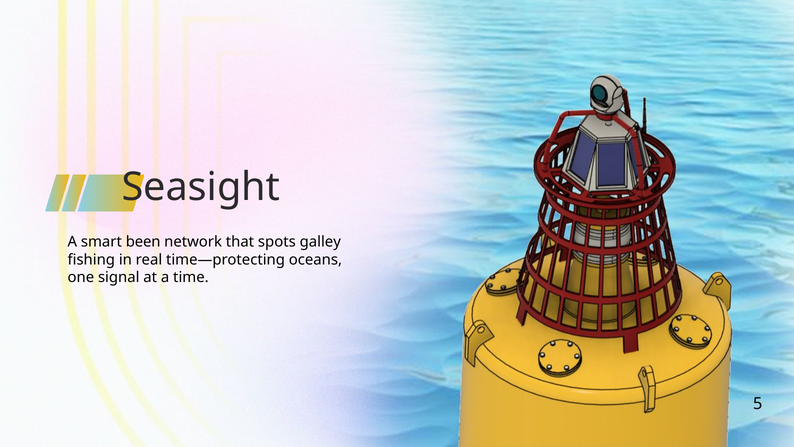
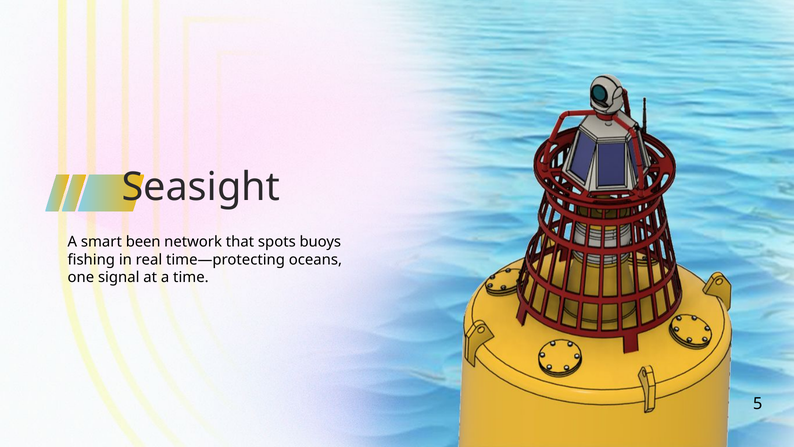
galley: galley -> buoys (320, 242)
